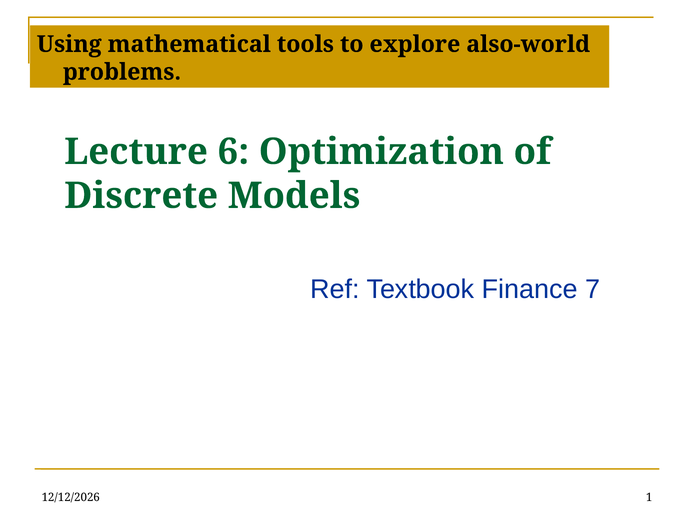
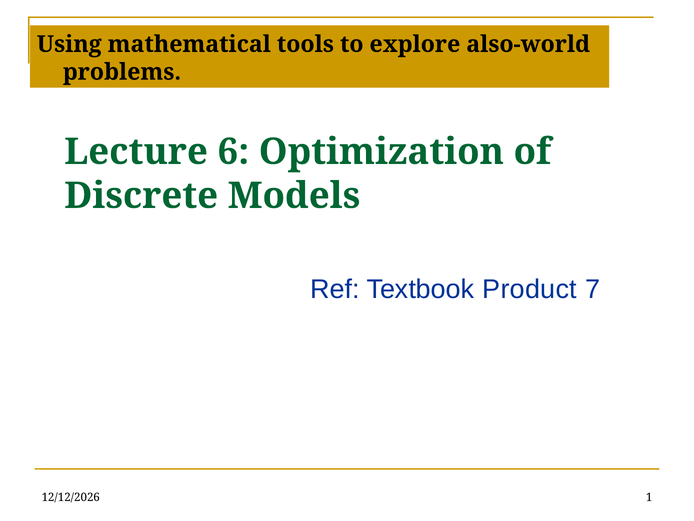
Finance: Finance -> Product (530, 289)
